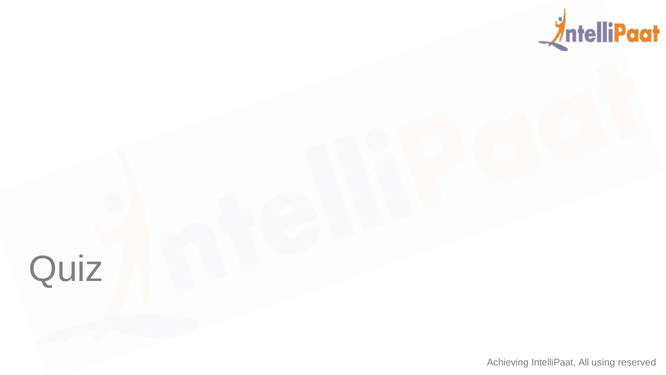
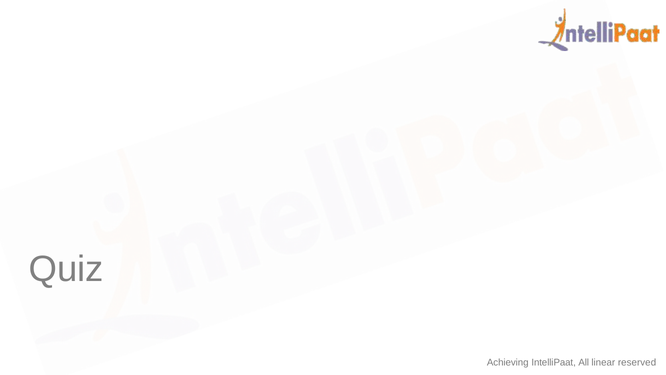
using: using -> linear (603, 362)
